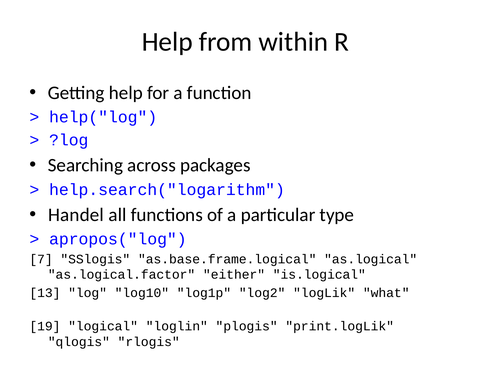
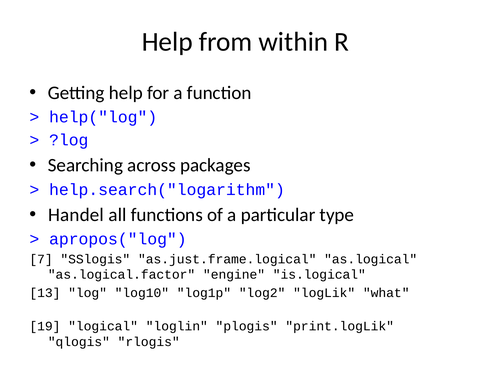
as.base.frame.logical: as.base.frame.logical -> as.just.frame.logical (227, 259)
either: either -> engine (234, 275)
